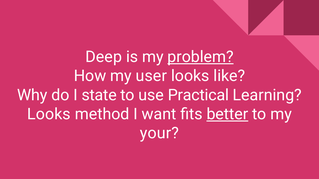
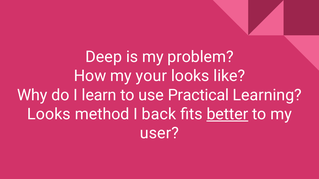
problem underline: present -> none (201, 57)
user: user -> your (151, 76)
state: state -> learn (99, 95)
want: want -> back (159, 114)
your: your -> user (159, 134)
